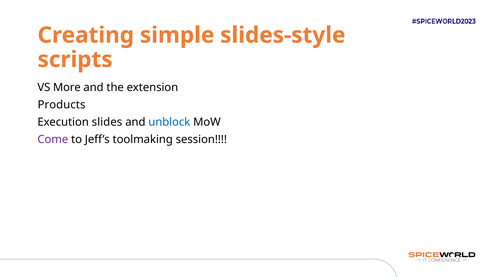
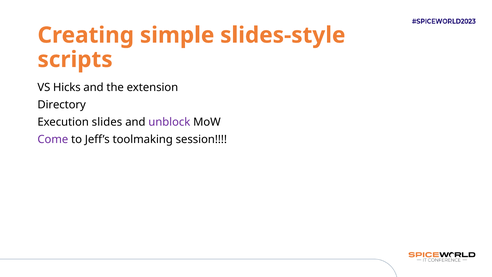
More: More -> Hicks (67, 88)
Products: Products -> Directory (62, 105)
unblock colour: blue -> purple (169, 122)
